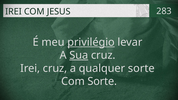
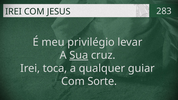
privilégio underline: present -> none (91, 42)
Irei cruz: cruz -> toca (55, 68)
qualquer sorte: sorte -> guiar (141, 68)
